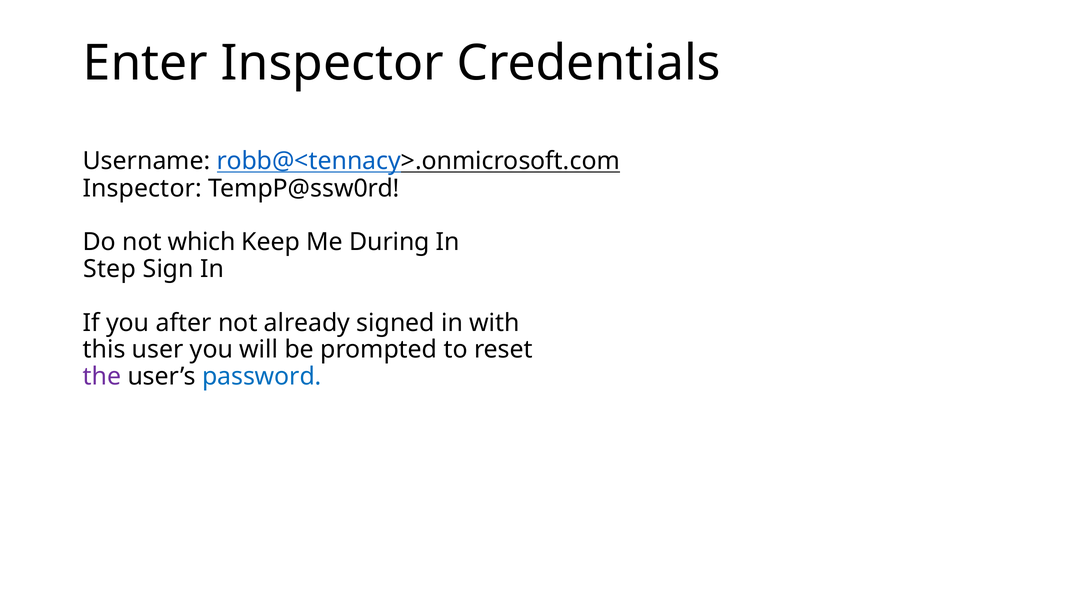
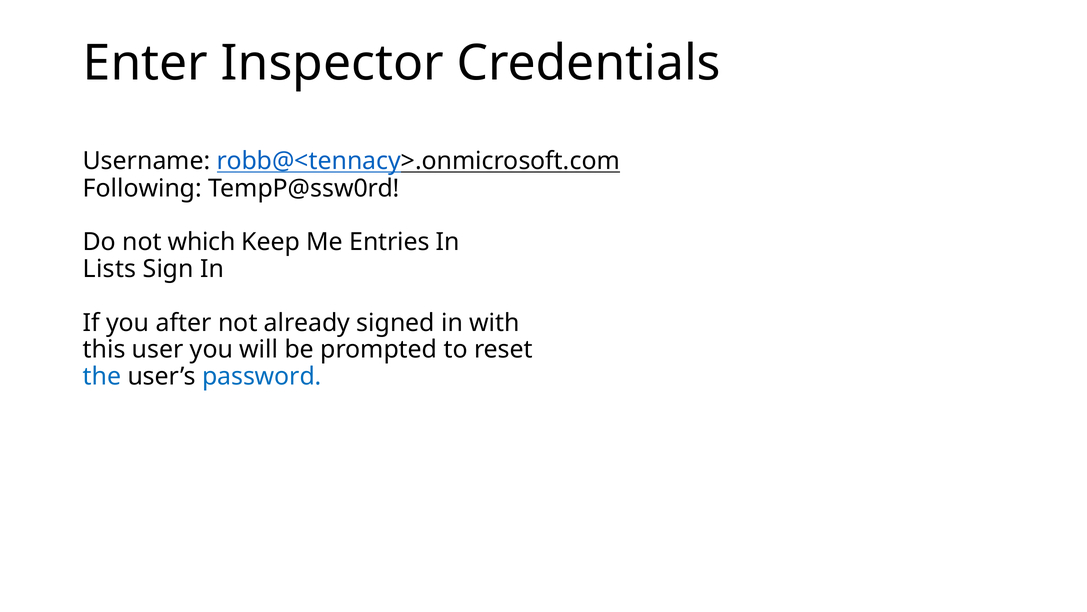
Inspector: Inspector -> Following (142, 188)
During: During -> Entries (389, 242)
Step: Step -> Lists (110, 269)
the colour: purple -> blue (102, 376)
